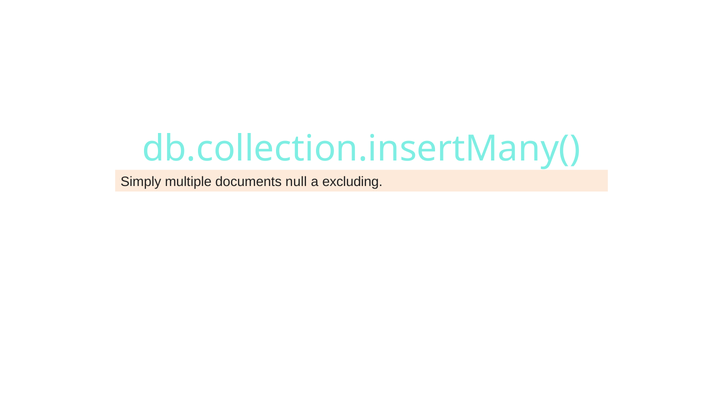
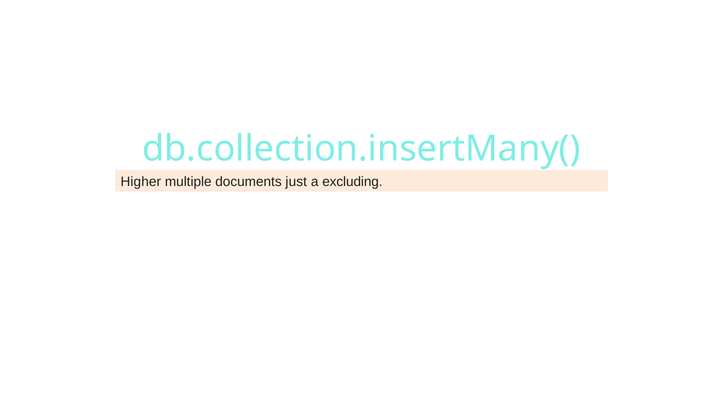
Simply: Simply -> Higher (141, 181)
null: null -> just (296, 181)
